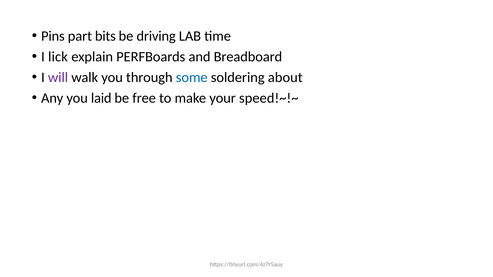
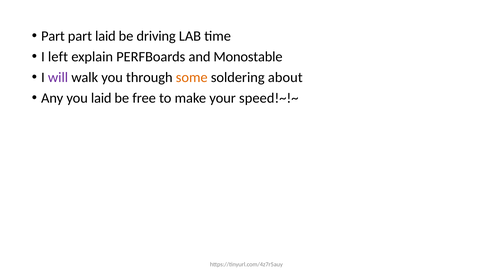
Pins: Pins -> Part (53, 36)
part bits: bits -> laid (105, 36)
lick: lick -> left (58, 57)
Breadboard: Breadboard -> Monostable (248, 57)
some colour: blue -> orange (192, 77)
